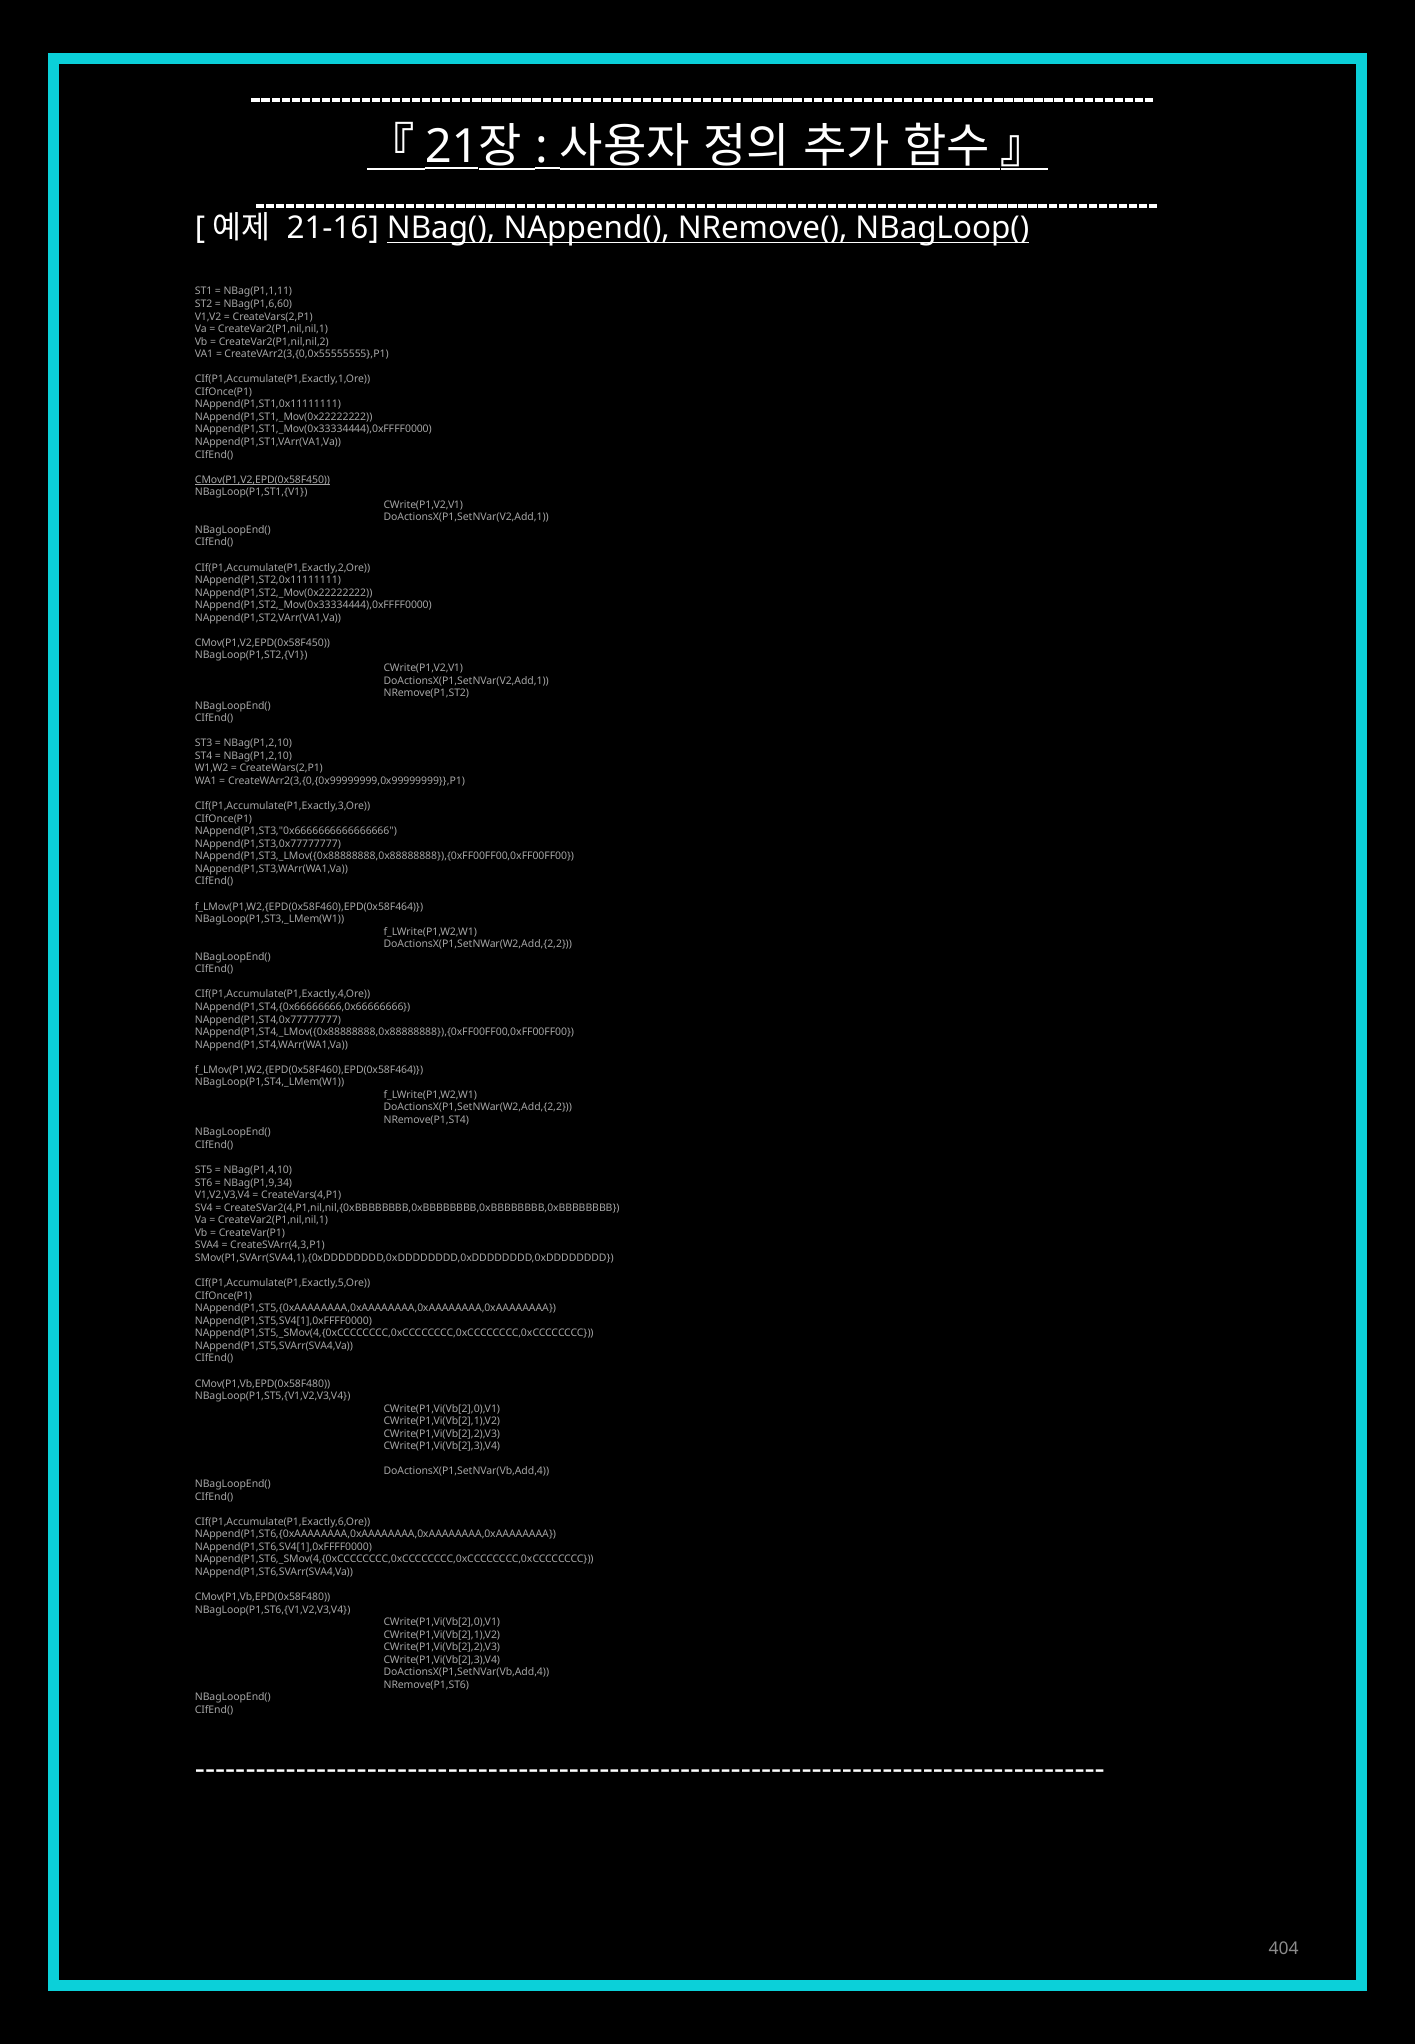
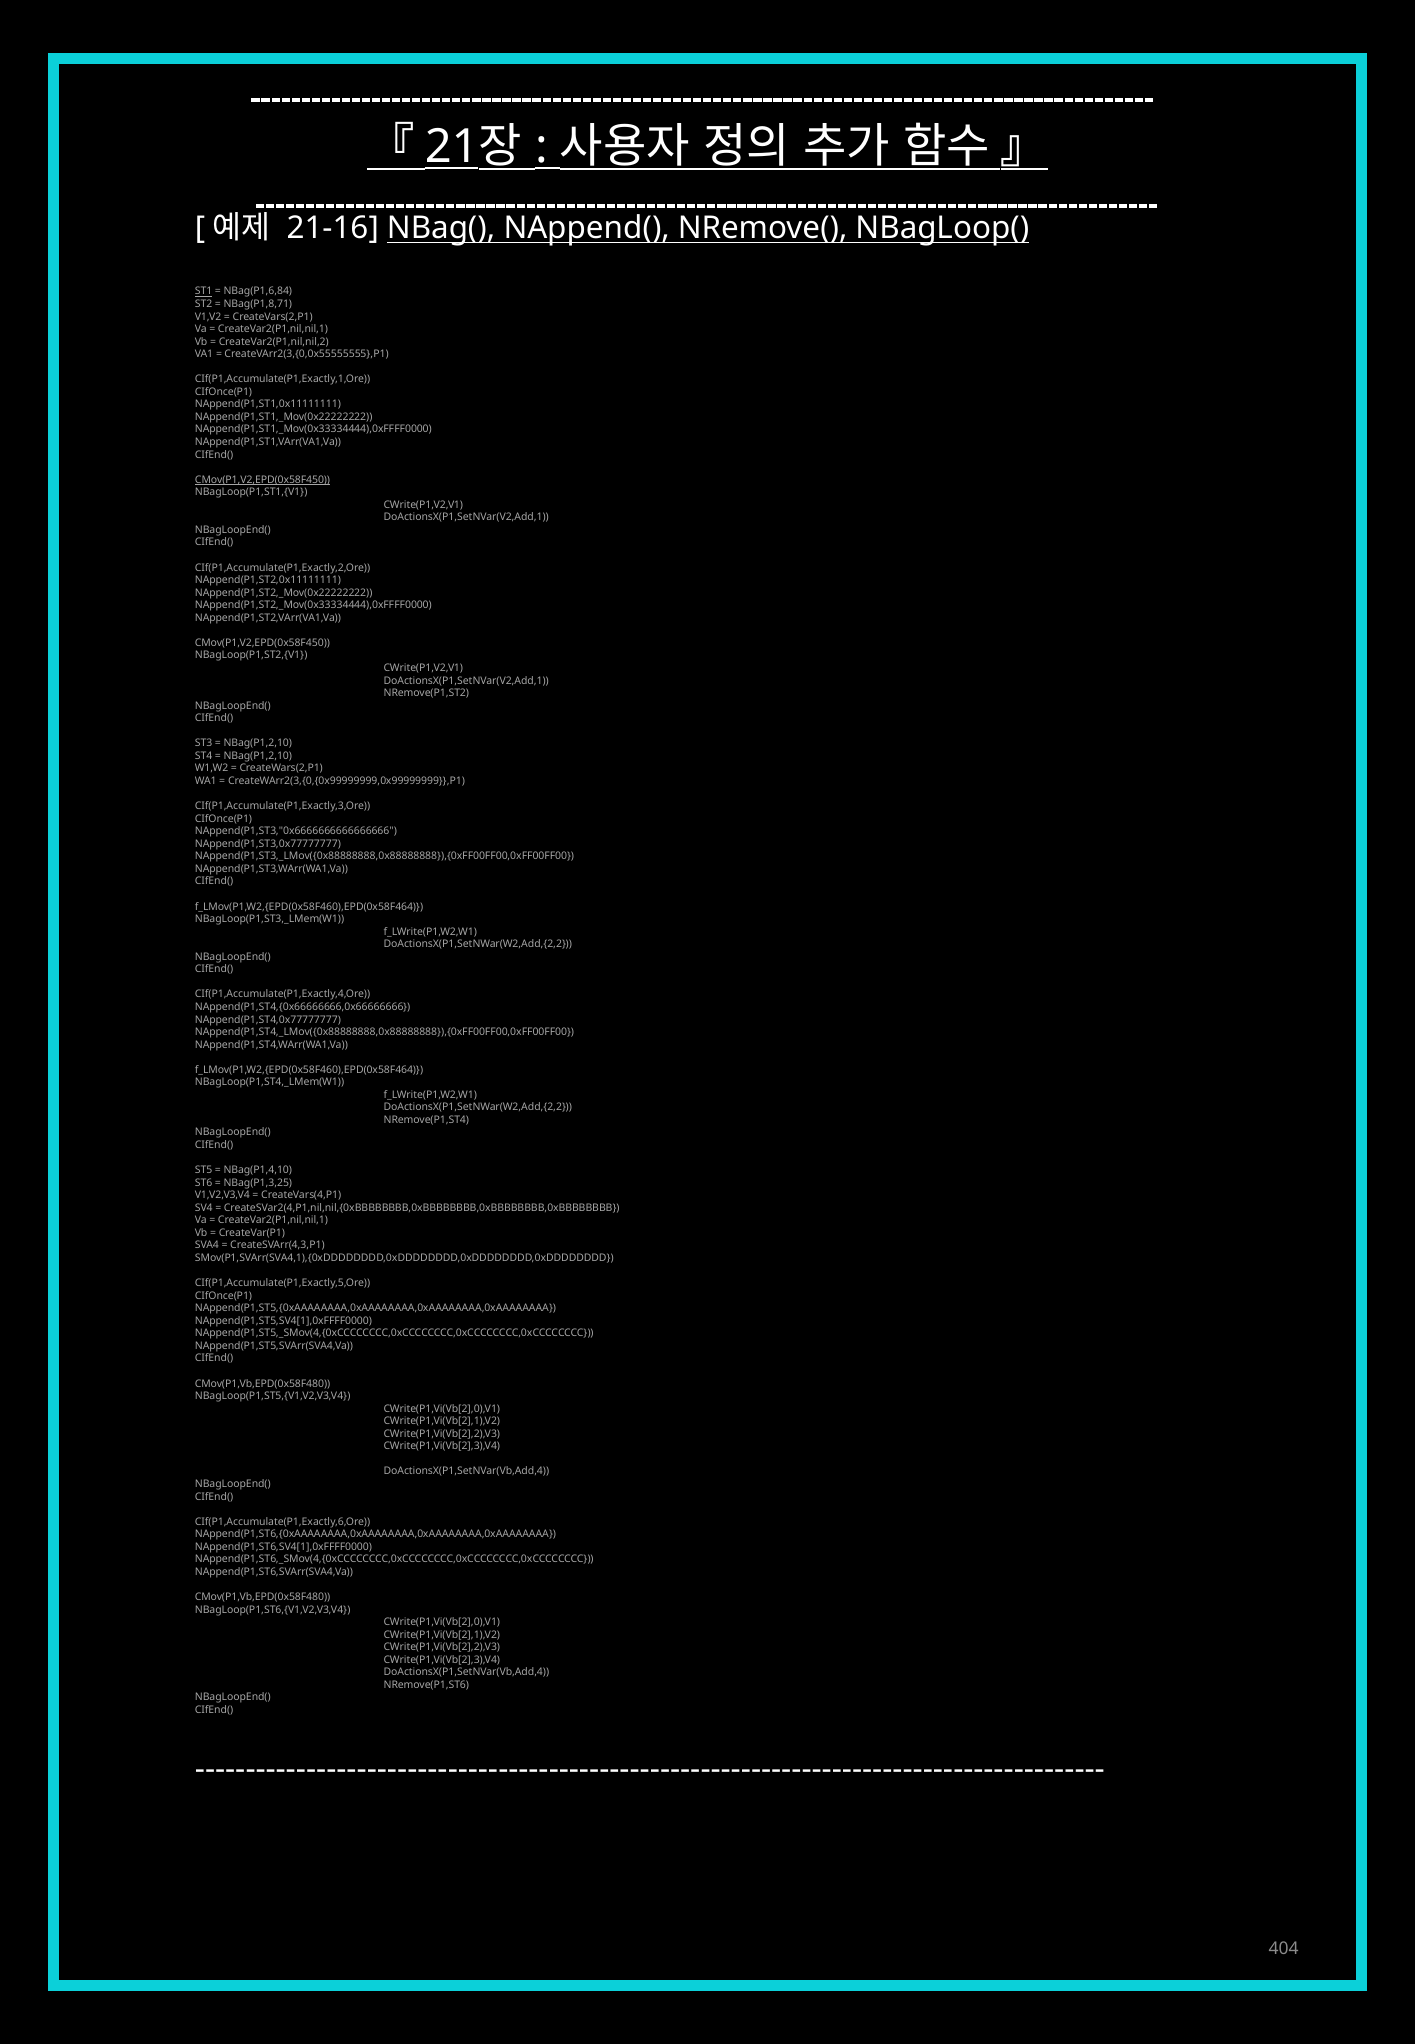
ST1 underline: none -> present (204, 291)
NBag(P1,1,11: NBag(P1,1,11 -> NBag(P1,6,84 (258, 291)
NBag(P1,6,60: NBag(P1,6,60 -> NBag(P1,8,71 (258, 304)
NBag(P1,9,34: NBag(P1,9,34 -> NBag(P1,3,25 (258, 1183)
